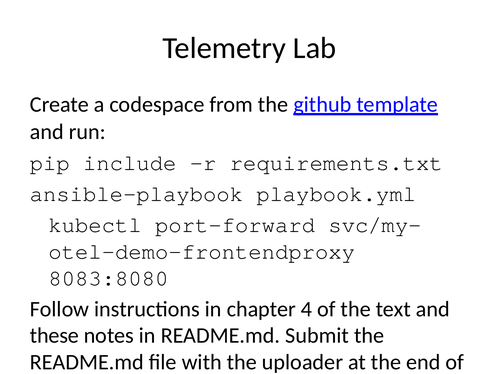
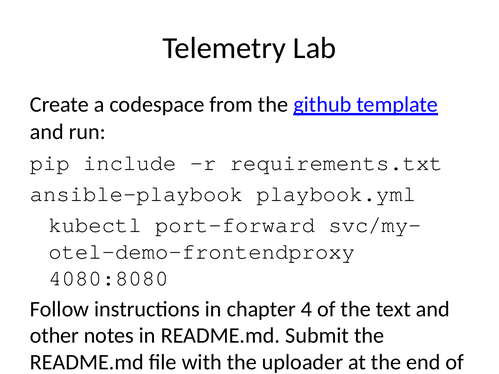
8083:8080: 8083:8080 -> 4080:8080 (109, 278)
these: these -> other (54, 336)
